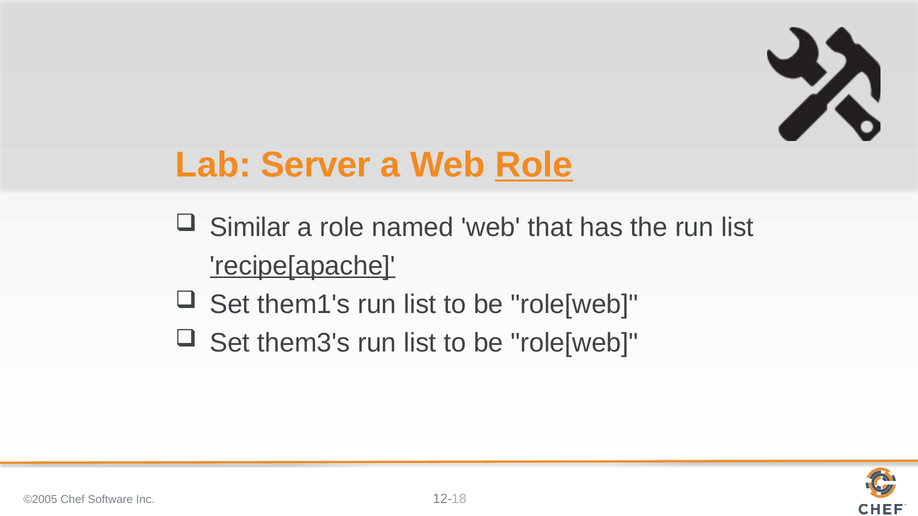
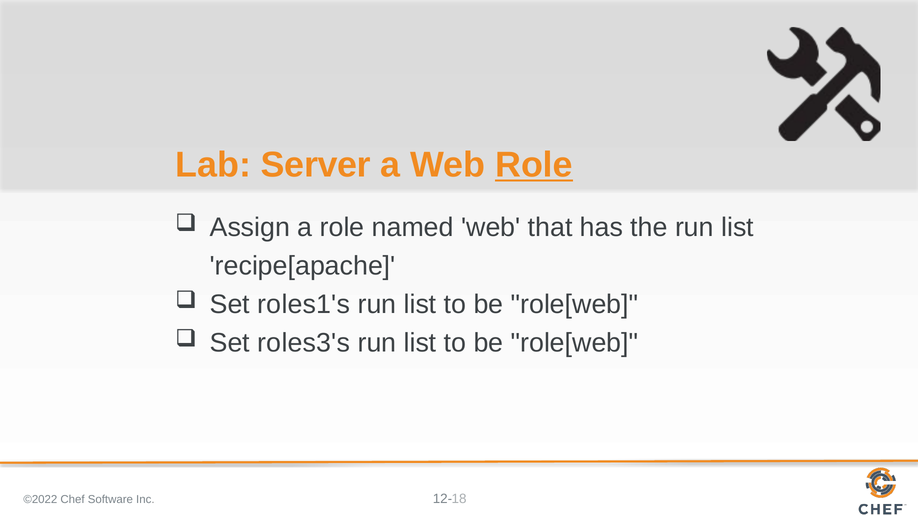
Similar: Similar -> Assign (250, 228)
recipe[apache underline: present -> none (303, 266)
them1's: them1's -> roles1's (304, 305)
them3's: them3's -> roles3's (304, 343)
©2005: ©2005 -> ©2022 (40, 500)
